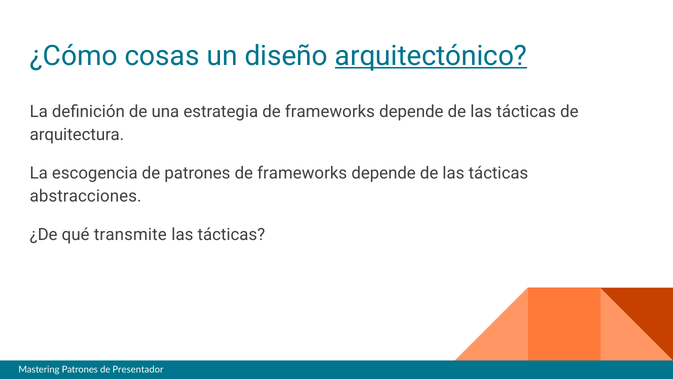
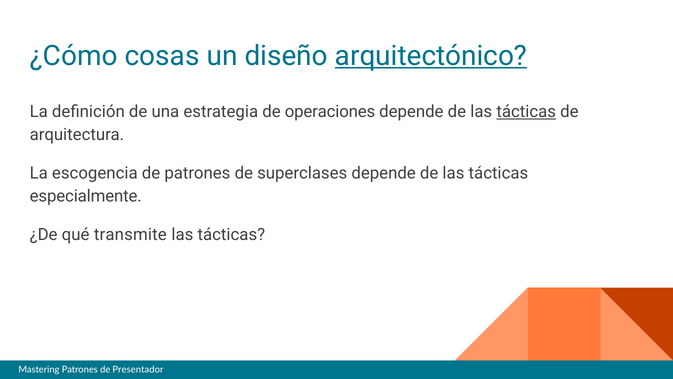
estrategia de frameworks: frameworks -> operaciones (330, 112)
tácticas underline: none -> present (526, 112)
patrones de frameworks: frameworks -> superclases (302, 173)
abstracciones: abstracciones -> especialmente (86, 196)
